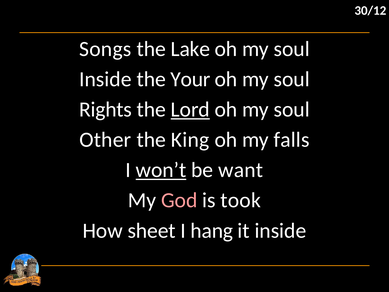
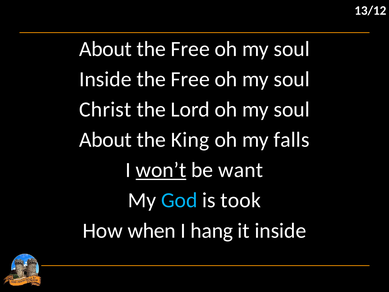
30/12: 30/12 -> 13/12 (370, 11)
Songs: Songs -> About (105, 49)
Lake: Lake -> Free (190, 49)
Your: Your -> Free (190, 79)
Rights: Rights -> Christ (105, 109)
Lord underline: present -> none (190, 109)
Other: Other -> About (105, 140)
God colour: pink -> light blue (179, 200)
sheet: sheet -> when (152, 230)
